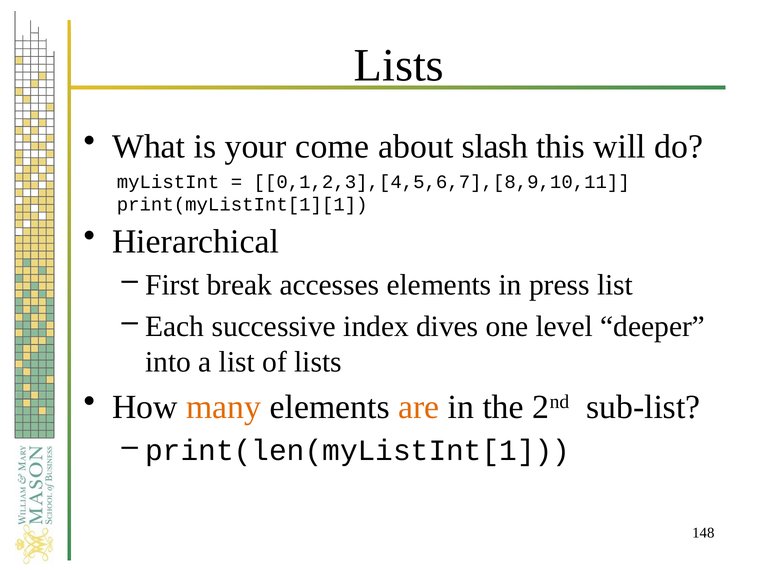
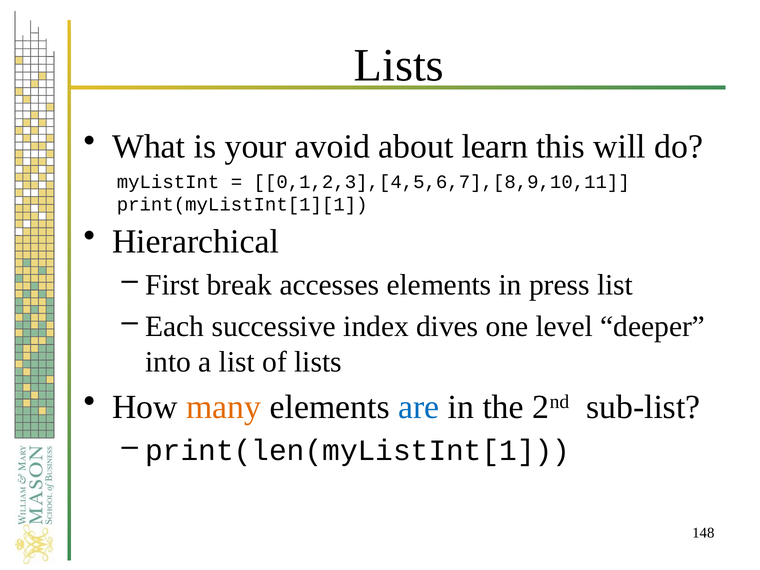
come: come -> avoid (332, 147)
slash: slash -> learn (495, 147)
are colour: orange -> blue (419, 407)
